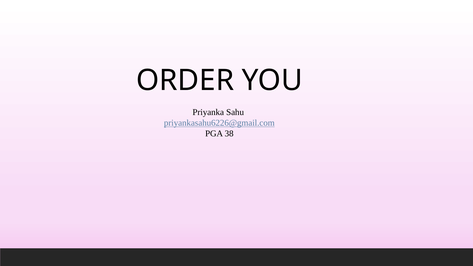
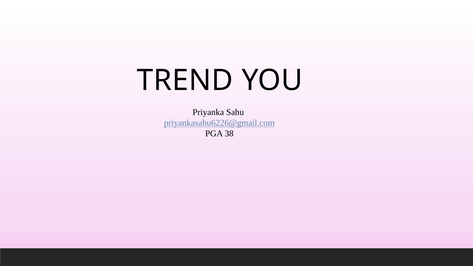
ORDER: ORDER -> TREND (185, 80)
